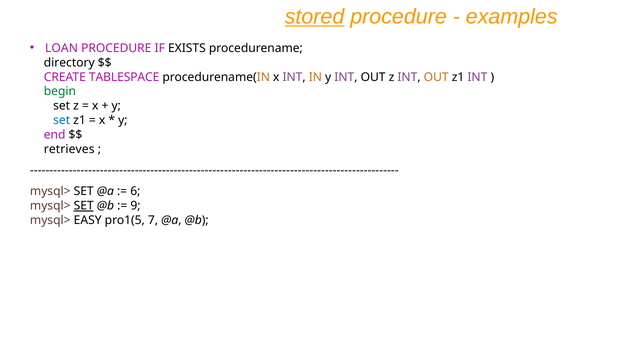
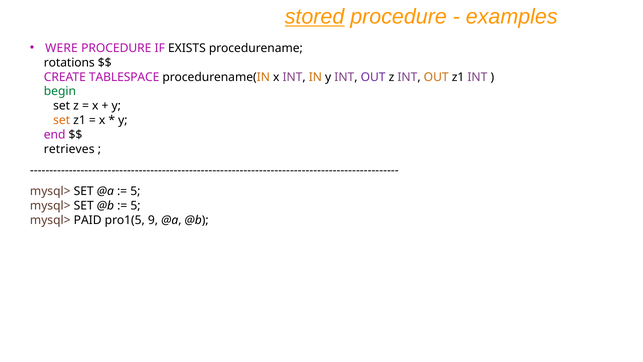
LOAN: LOAN -> WERE (61, 48)
directory: directory -> rotations (69, 62)
OUT colour: black -> purple (373, 77)
set colour: blue -> orange (62, 120)
6: 6 -> 5 (135, 191)
SET underline: present -> none (84, 206)
9: 9 -> 5 (136, 206)
EASY: EASY -> PAID (88, 220)
7: 7 -> 9 (153, 220)
